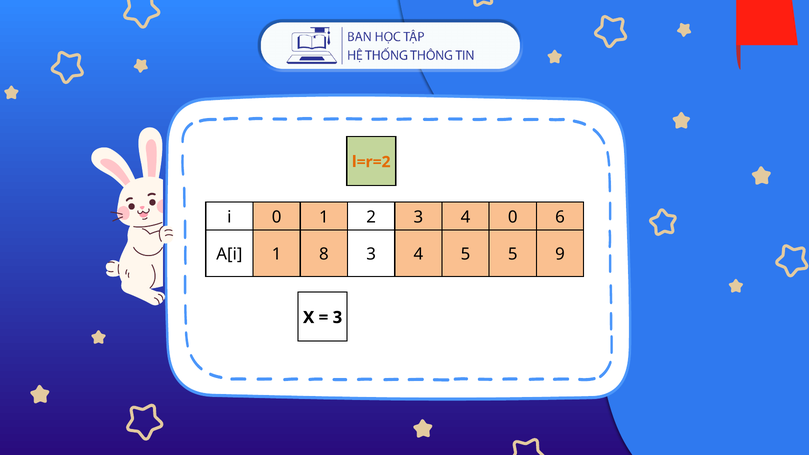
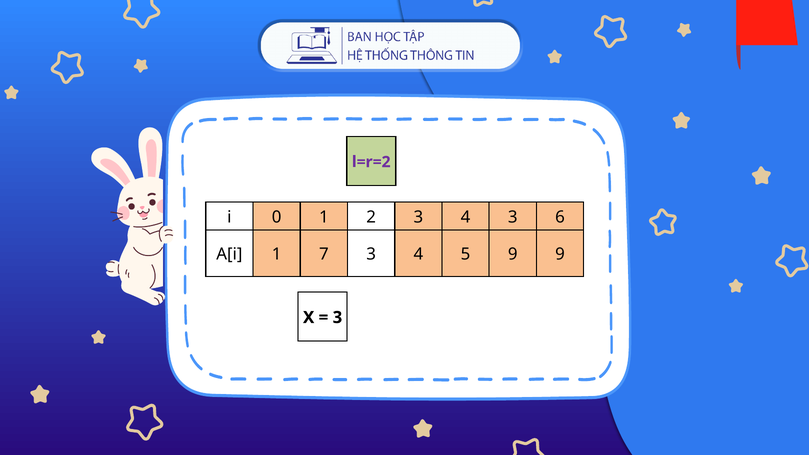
l=r=2 colour: orange -> purple (371, 162)
4 0: 0 -> 3 (513, 217)
8: 8 -> 7 (324, 254)
5 5: 5 -> 9 (513, 254)
